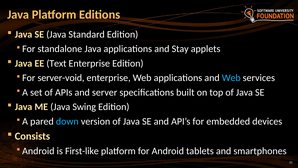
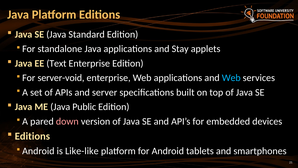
Swing: Swing -> Public (84, 107)
down colour: light blue -> pink (67, 121)
Consists: Consists -> Editions (32, 136)
First-like: First-like -> Like-like (82, 151)
